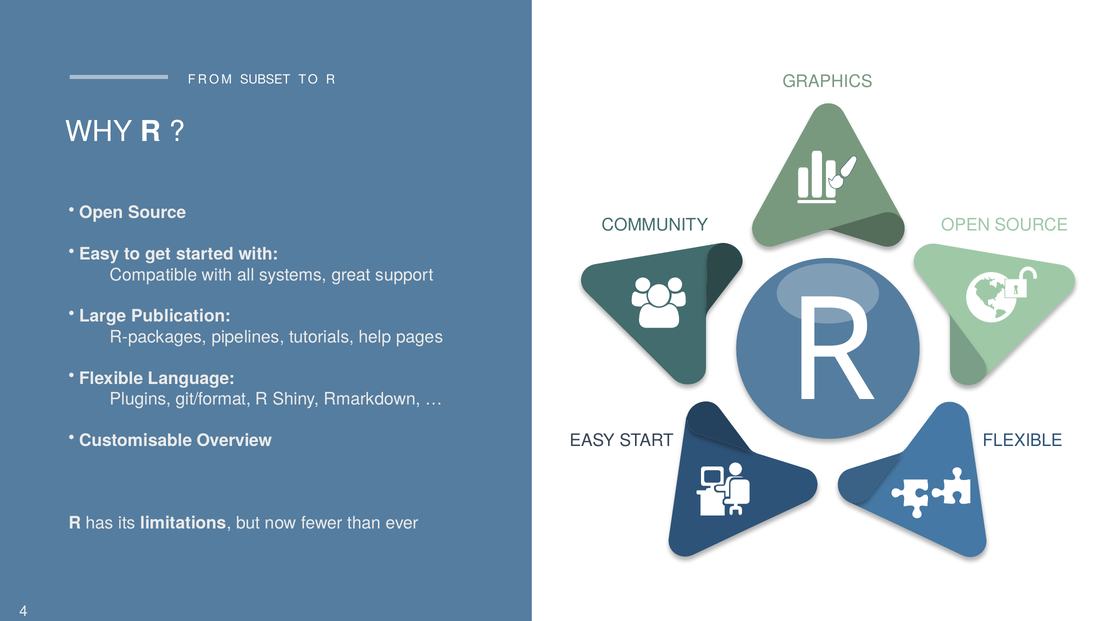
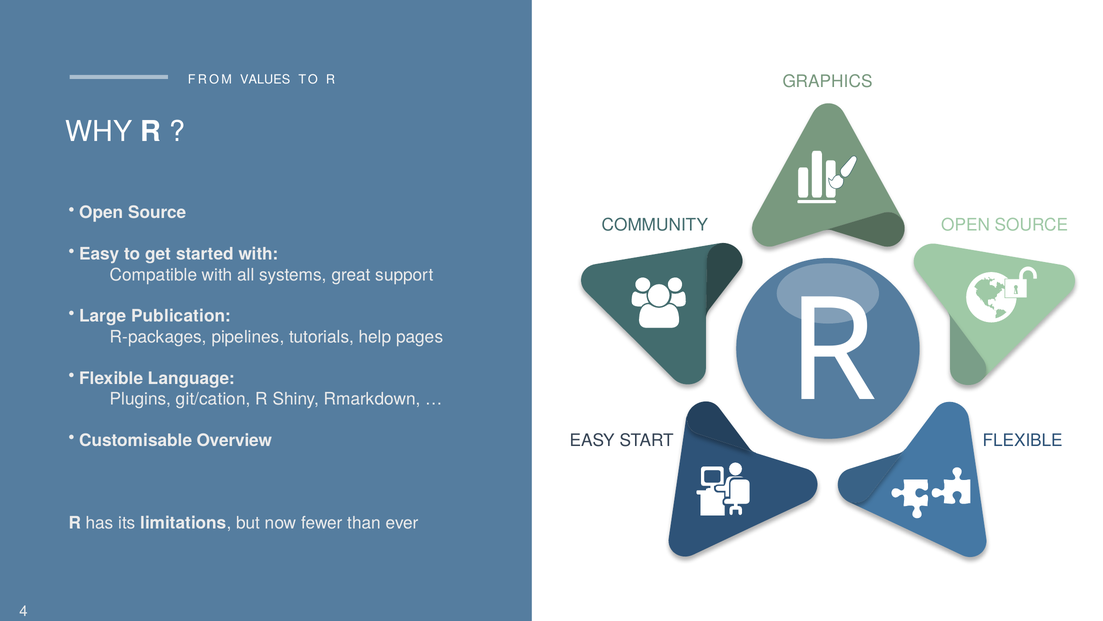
SUBSET: SUBSET -> VALUES (265, 80)
git/format: git/format -> git/cation (213, 399)
